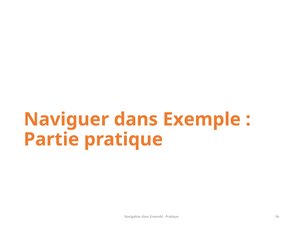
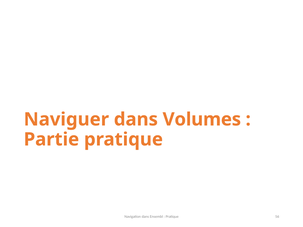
Exemple: Exemple -> Volumes (202, 120)
